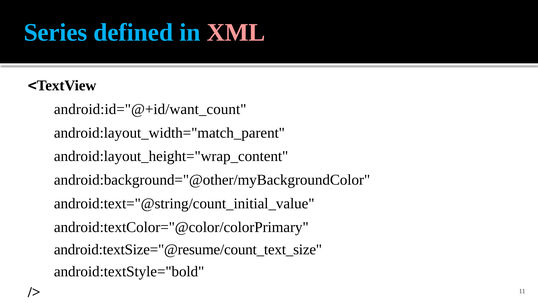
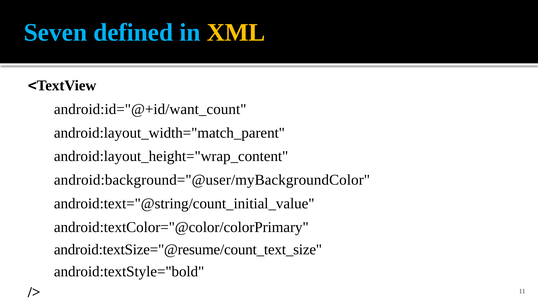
Series: Series -> Seven (55, 32)
XML colour: pink -> yellow (236, 32)
android:background="@other/myBackgroundColor: android:background="@other/myBackgroundColor -> android:background="@user/myBackgroundColor (212, 180)
